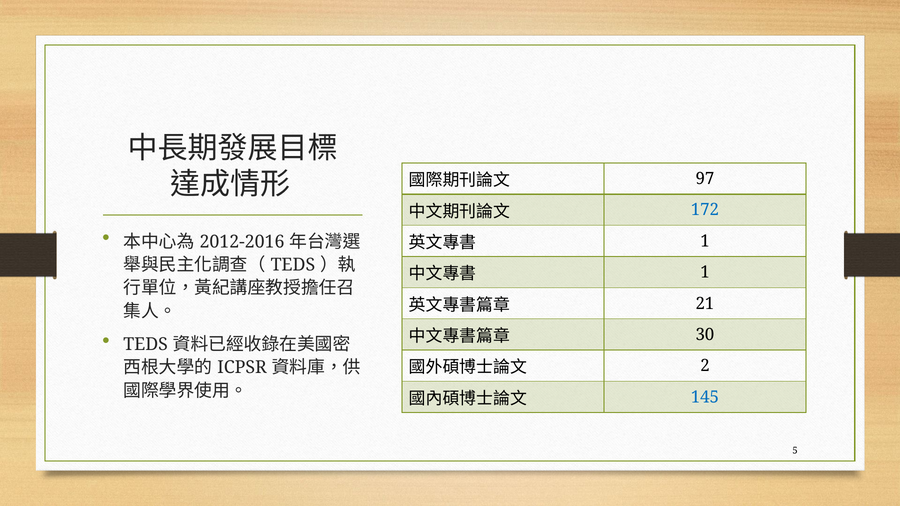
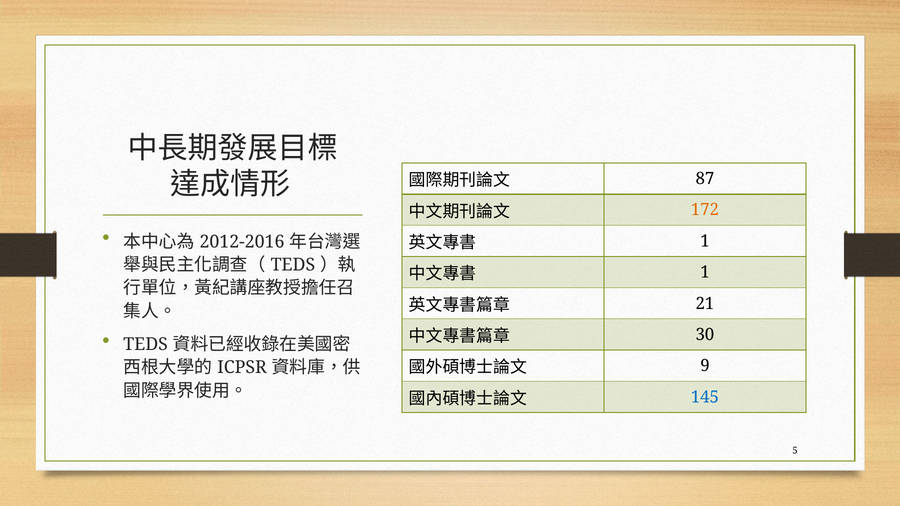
97: 97 -> 87 (705, 179)
172 colour: blue -> orange (705, 210)
2: 2 -> 9 (705, 366)
